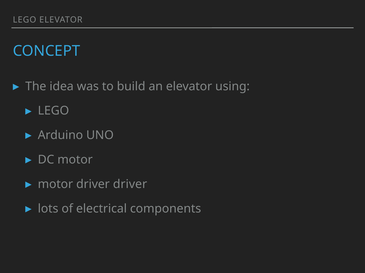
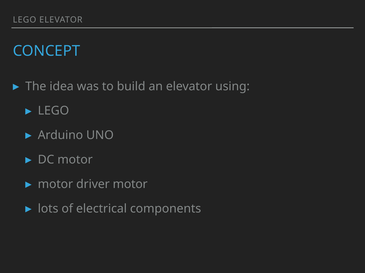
driver driver: driver -> motor (130, 185)
